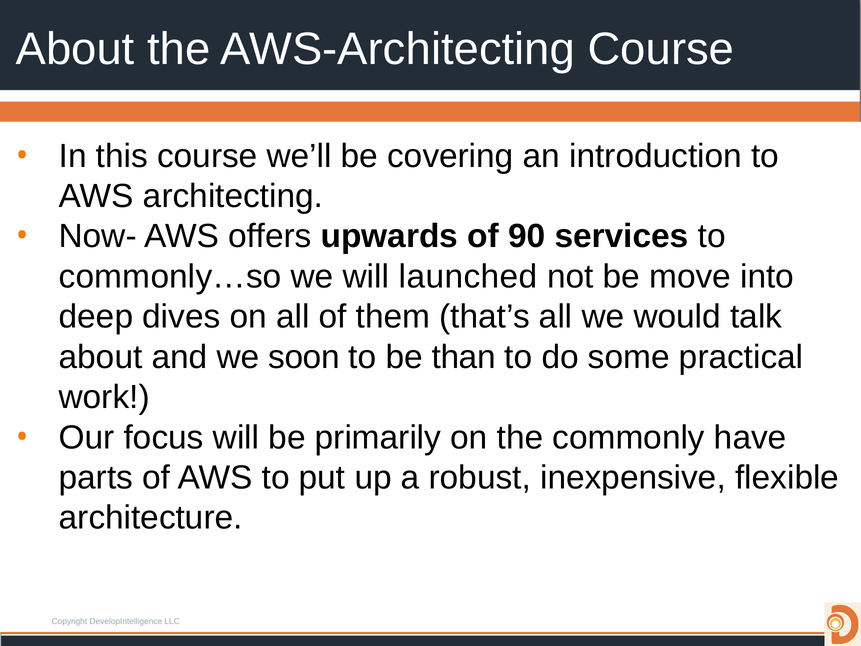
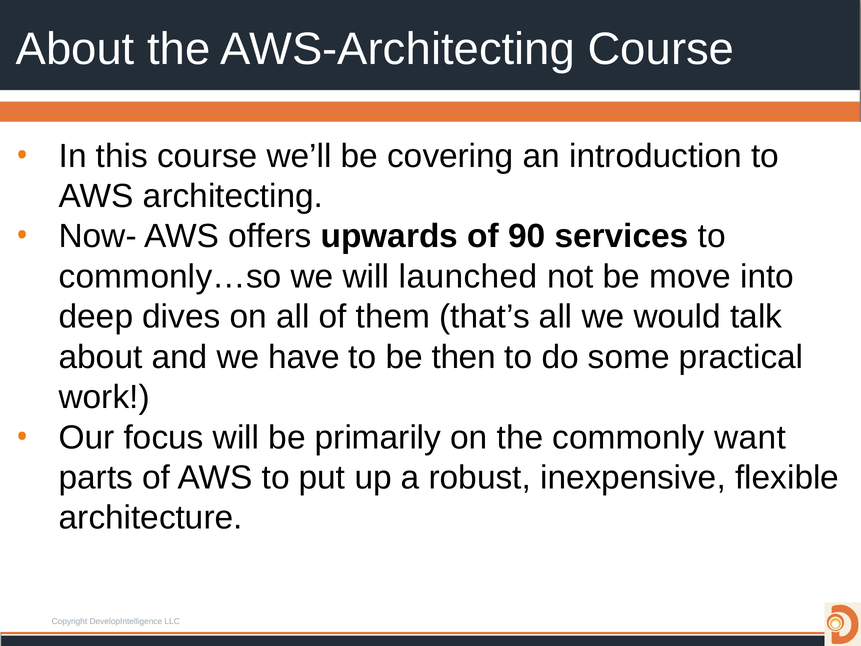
soon: soon -> have (304, 357)
than: than -> then (464, 357)
have: have -> want (750, 437)
